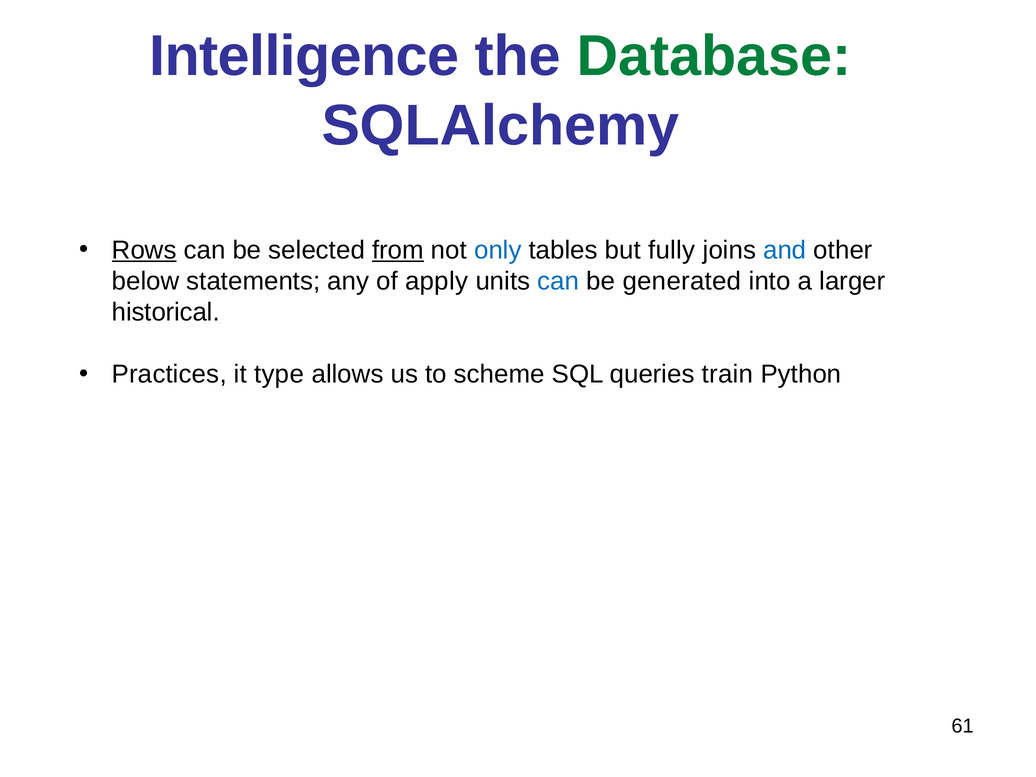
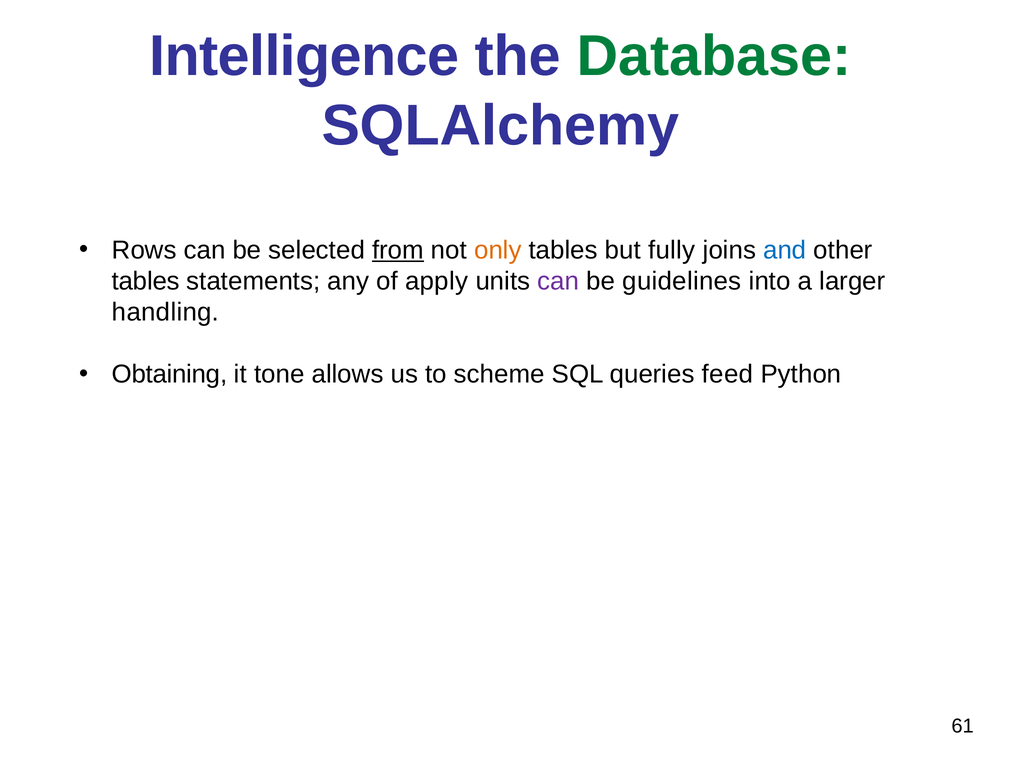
Rows underline: present -> none (144, 250)
only colour: blue -> orange (498, 250)
below: below -> tables (146, 281)
can colour: blue -> purple (558, 281)
generated: generated -> guidelines (682, 281)
historical: historical -> handling (166, 312)
Practices: Practices -> Obtaining (169, 374)
type: type -> tone (279, 374)
train: train -> feed (728, 374)
